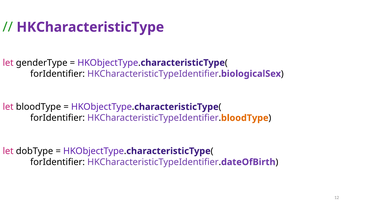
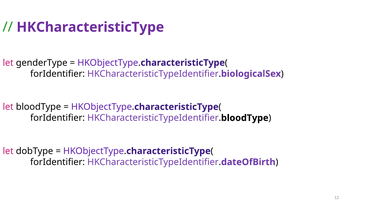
bloodType colour: orange -> black (245, 118)
